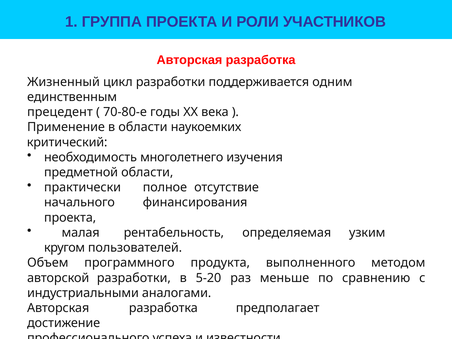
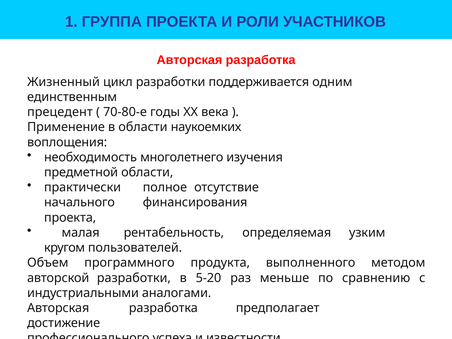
критический: критический -> воплощения (67, 142)
